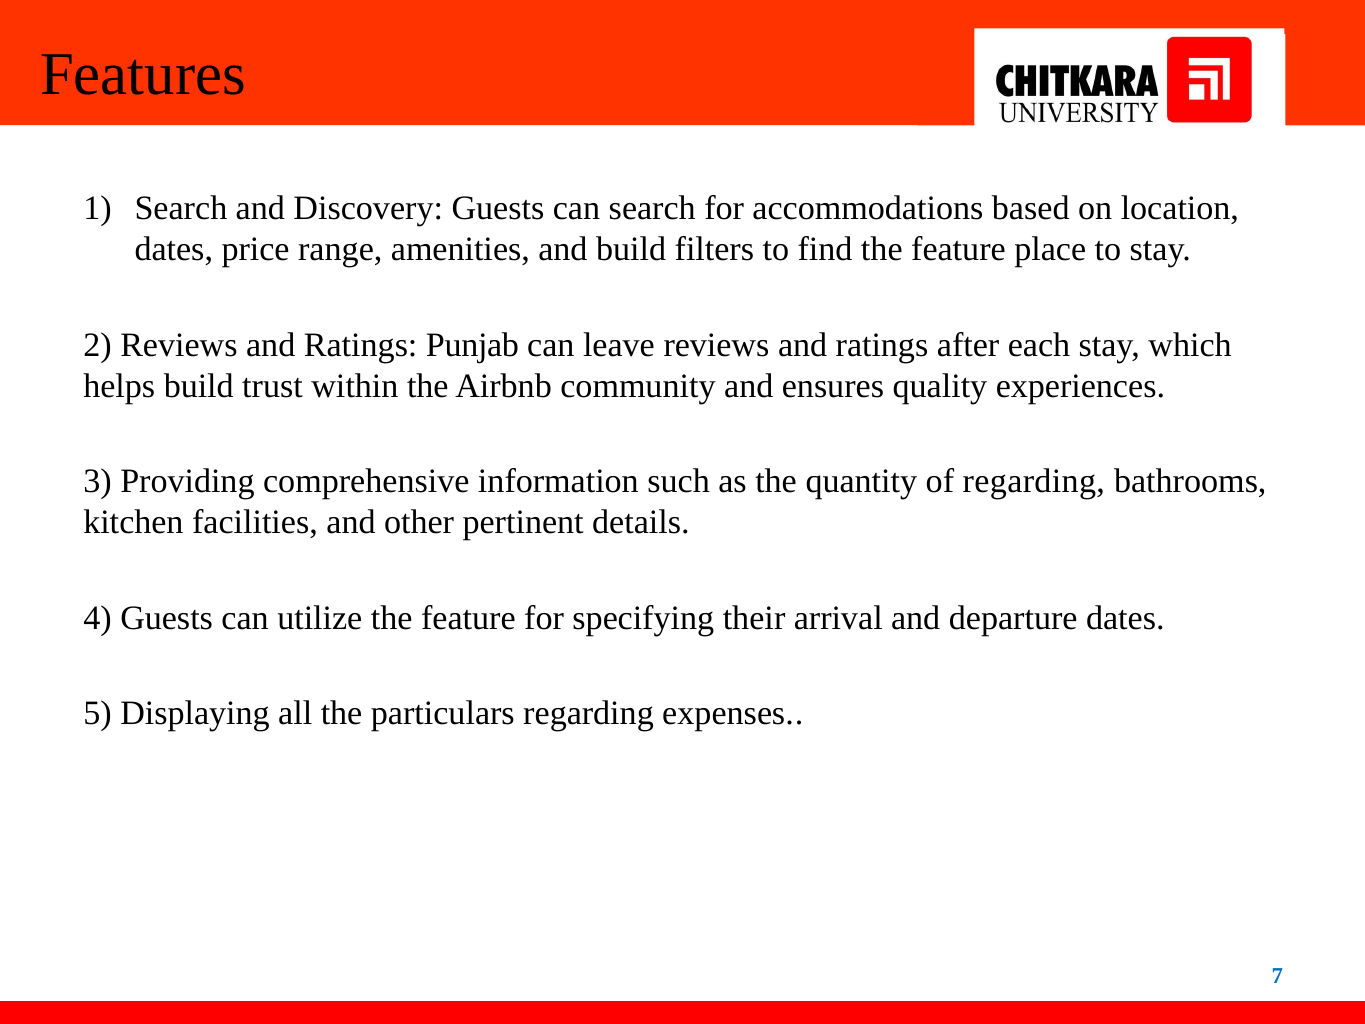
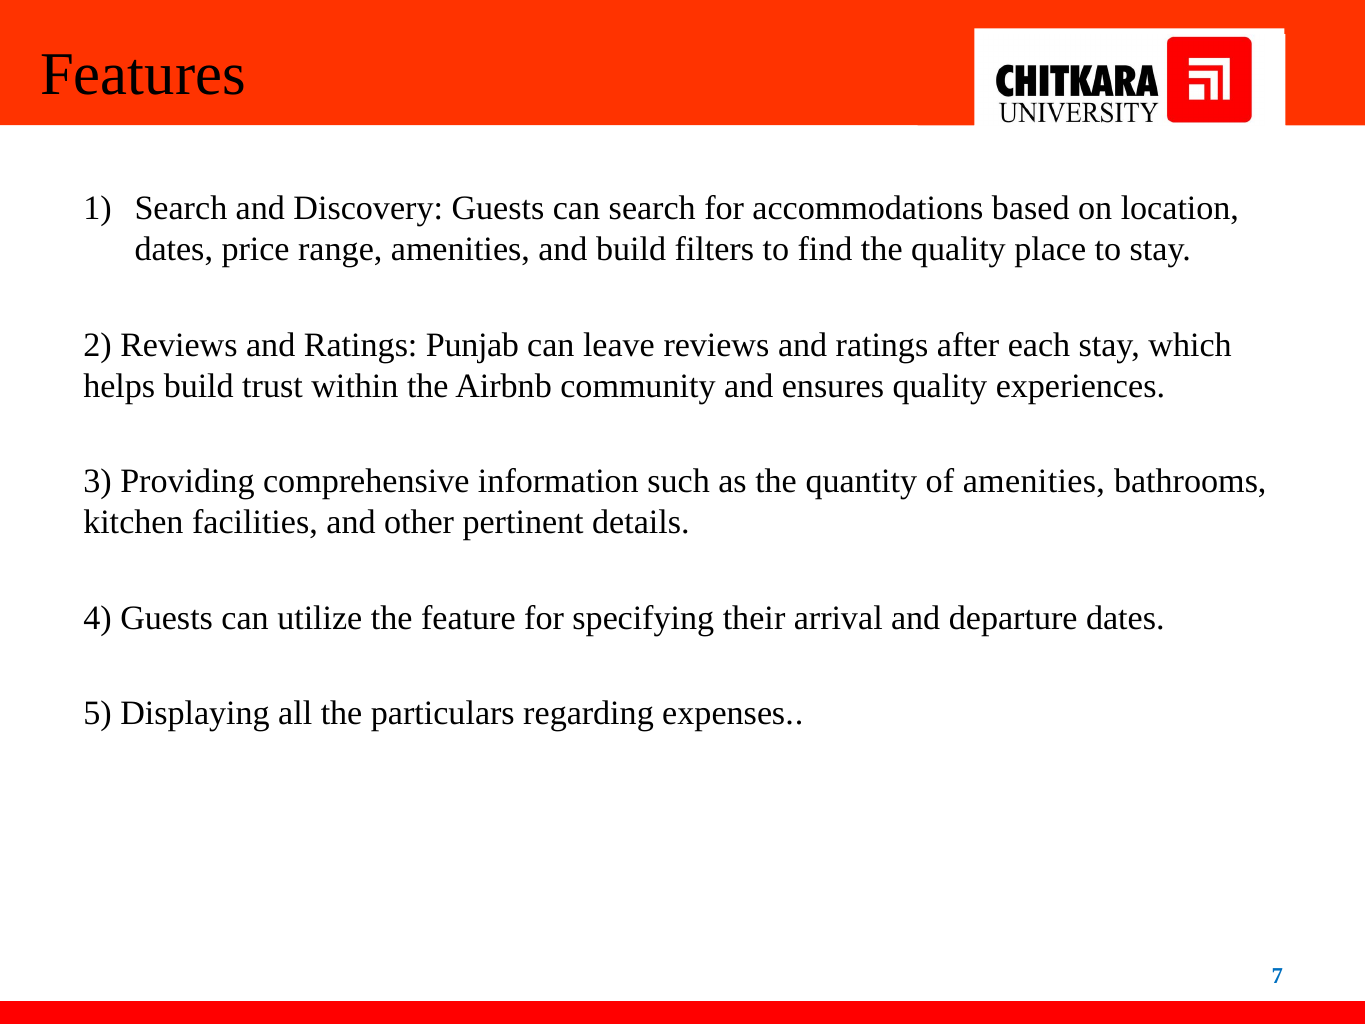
find the feature: feature -> quality (958, 249)
of regarding: regarding -> amenities (1034, 481)
